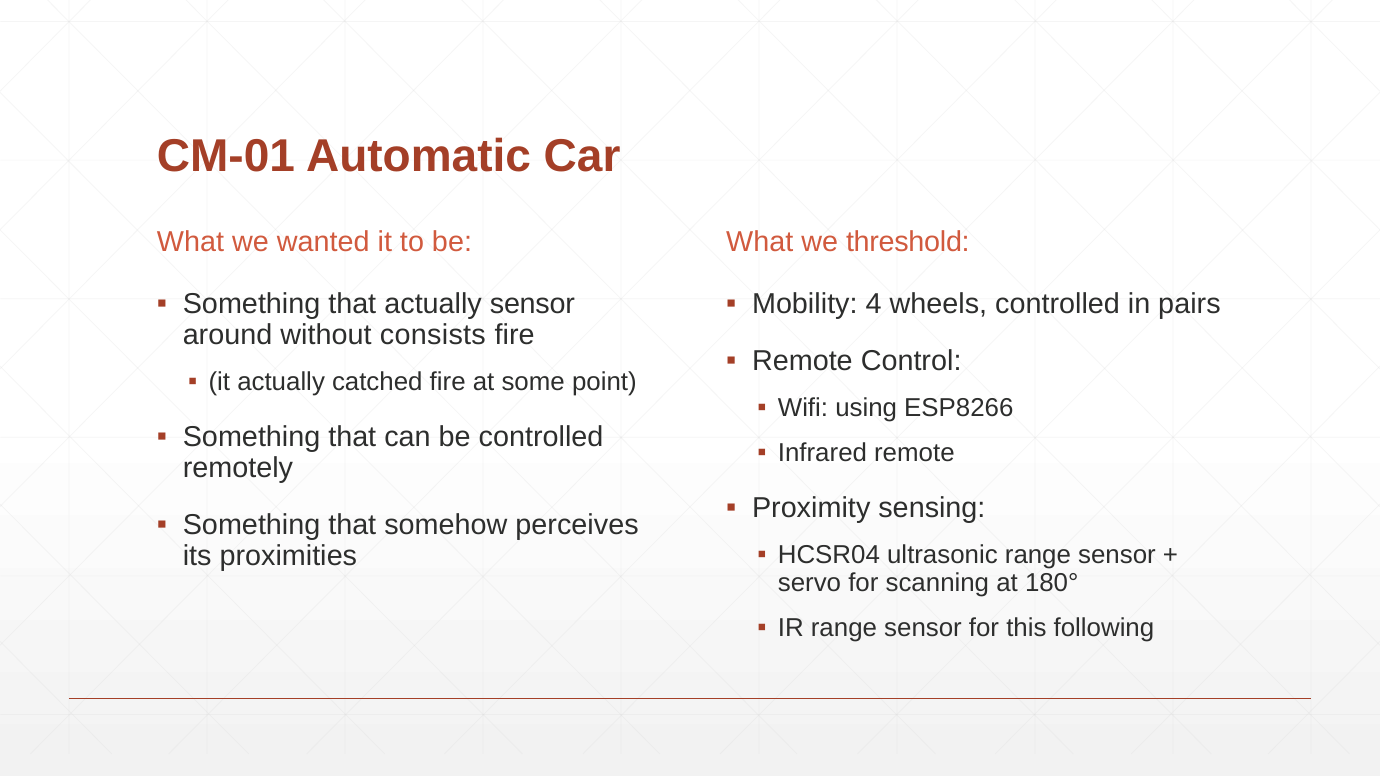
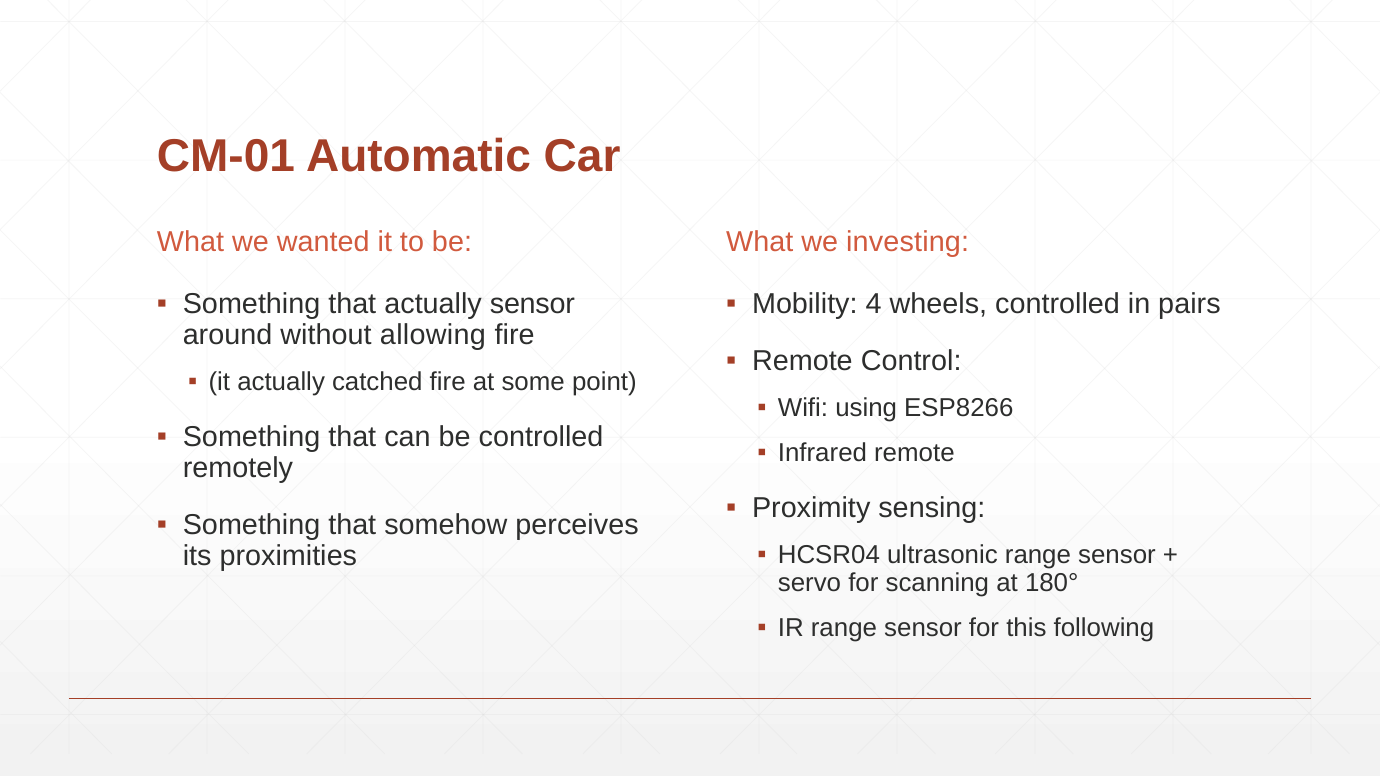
threshold: threshold -> investing (908, 242)
consists: consists -> allowing (433, 335)
